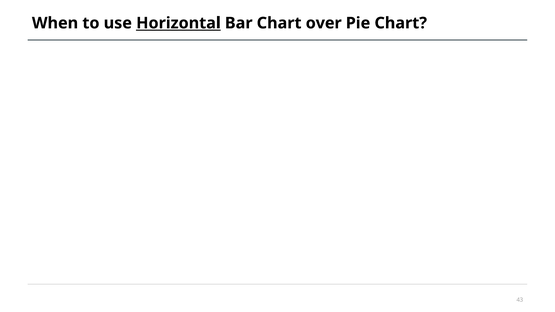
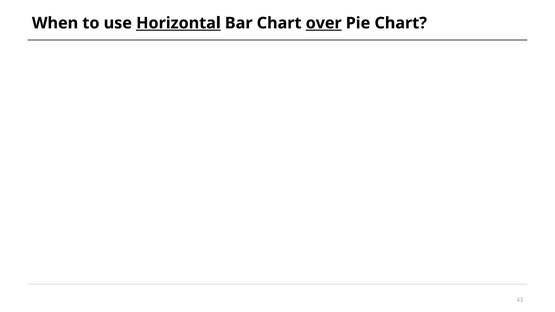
over underline: none -> present (324, 23)
